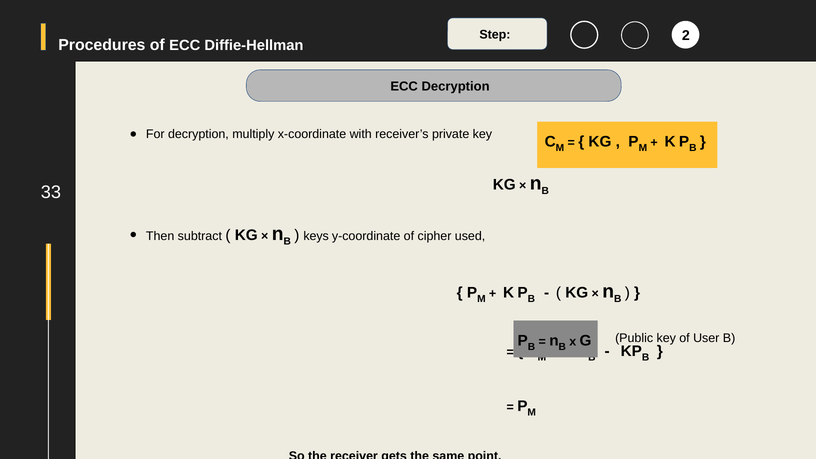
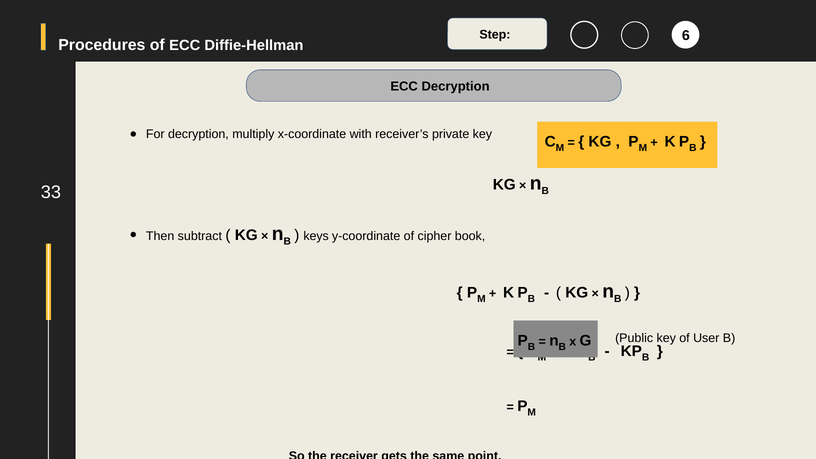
2: 2 -> 6 (686, 36)
used: used -> book (470, 236)
